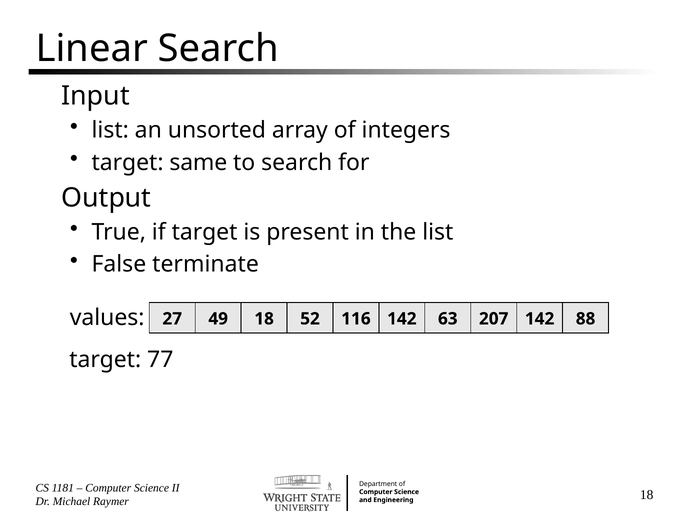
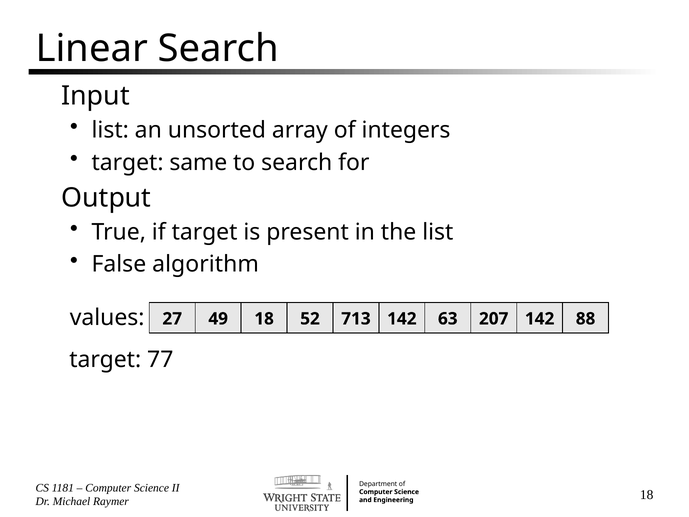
terminate: terminate -> algorithm (206, 264)
116: 116 -> 713 (356, 319)
